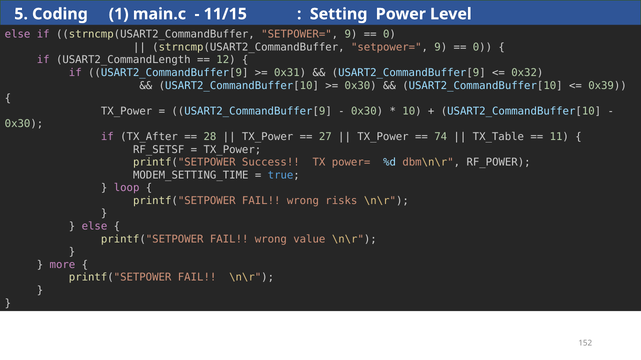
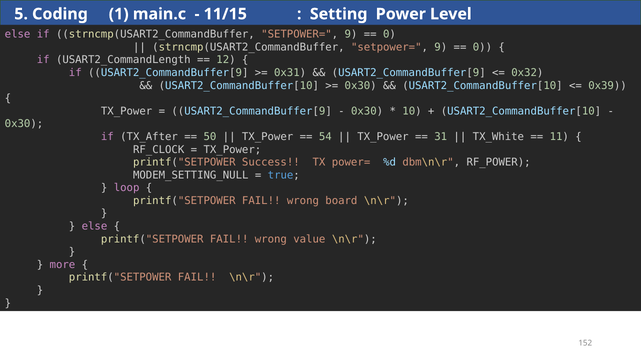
28: 28 -> 50 (210, 137)
27: 27 -> 54 (325, 137)
74: 74 -> 31 (441, 137)
TX_Table: TX_Table -> TX_White (498, 137)
RF_SETSF: RF_SETSF -> RF_CLOCK (159, 150)
MODEM_SETTING_TIME: MODEM_SETTING_TIME -> MODEM_SETTING_NULL (191, 175)
risks: risks -> board (341, 201)
